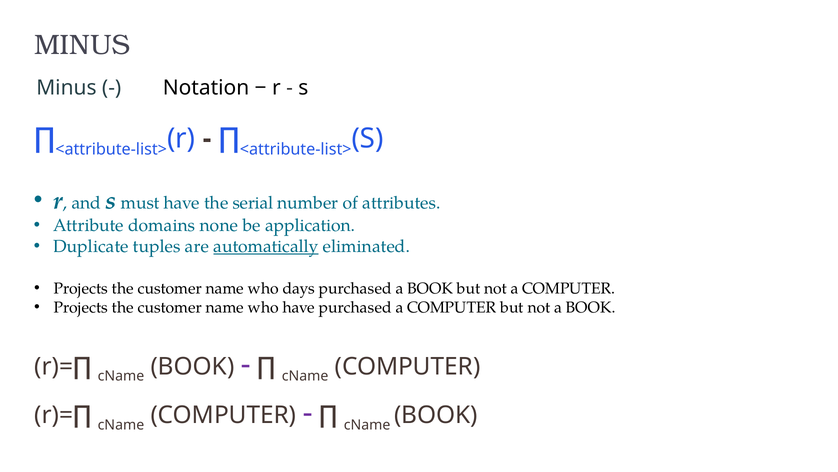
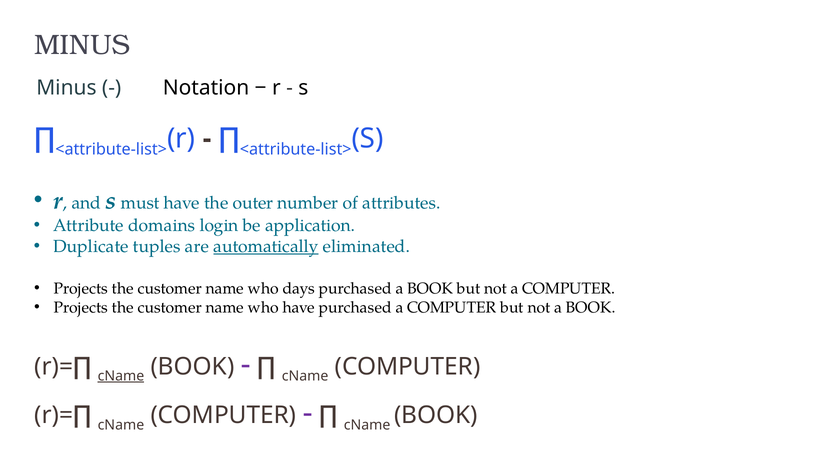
serial: serial -> outer (253, 203)
none: none -> login (219, 225)
cName underline: none -> present (121, 376)
